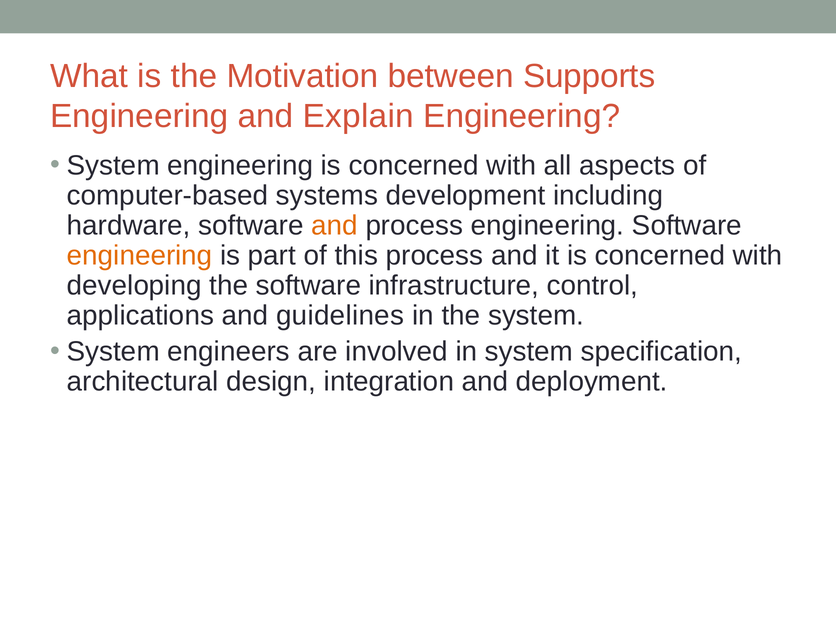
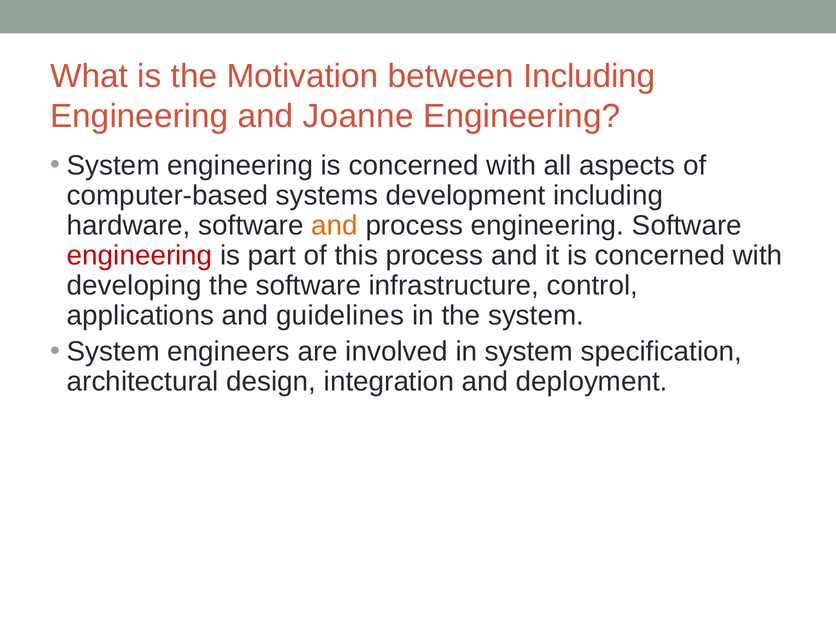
between Supports: Supports -> Including (589, 76)
Explain: Explain -> Joanne (358, 116)
engineering colour: orange -> red (140, 256)
